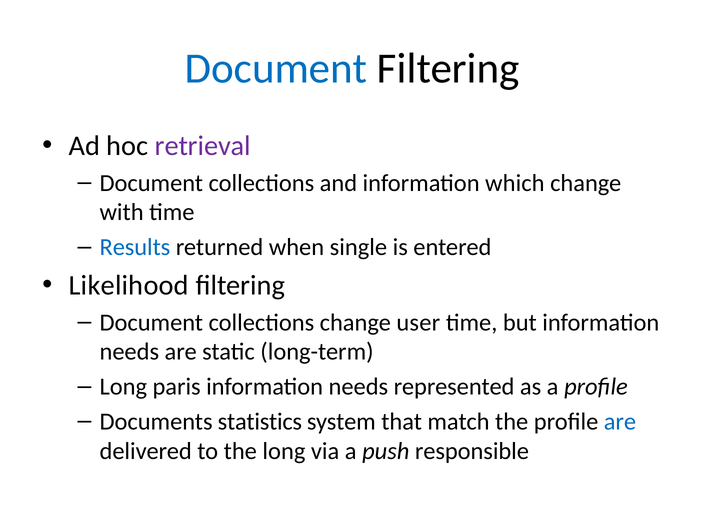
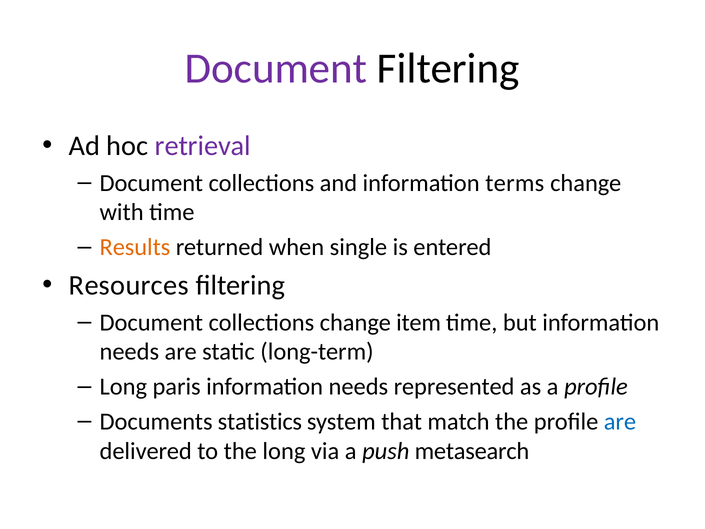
Document colour: blue -> purple (276, 68)
which: which -> terms (515, 183)
Results colour: blue -> orange (135, 247)
Likelihood: Likelihood -> Resources (129, 285)
user: user -> item (419, 322)
responsible: responsible -> metasearch (472, 451)
